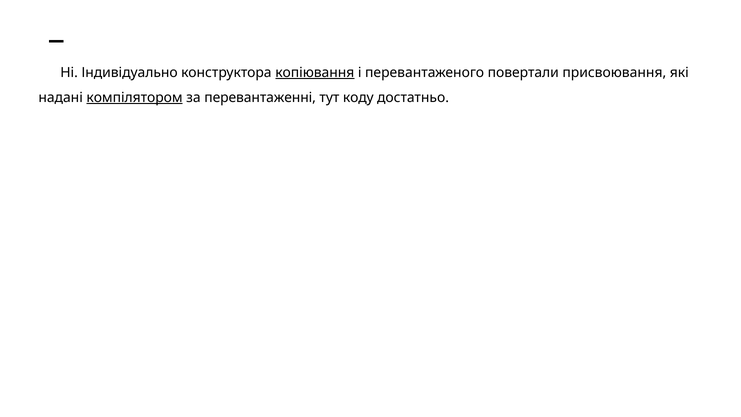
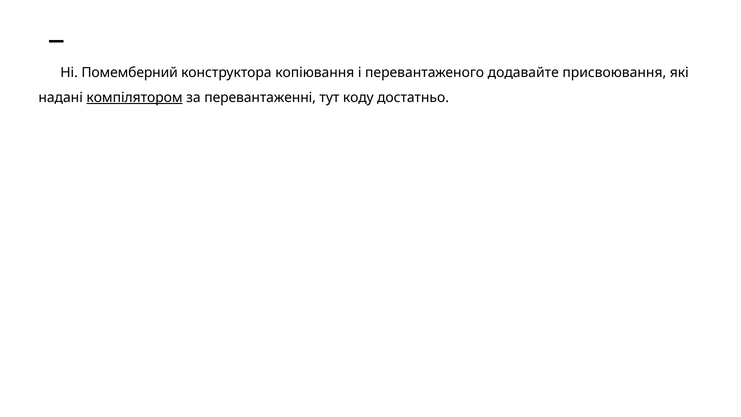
Індивідуально: Індивідуально -> Помемберний (130, 73)
копіювання underline: present -> none (315, 73)
повертали: повертали -> додавайте (523, 73)
